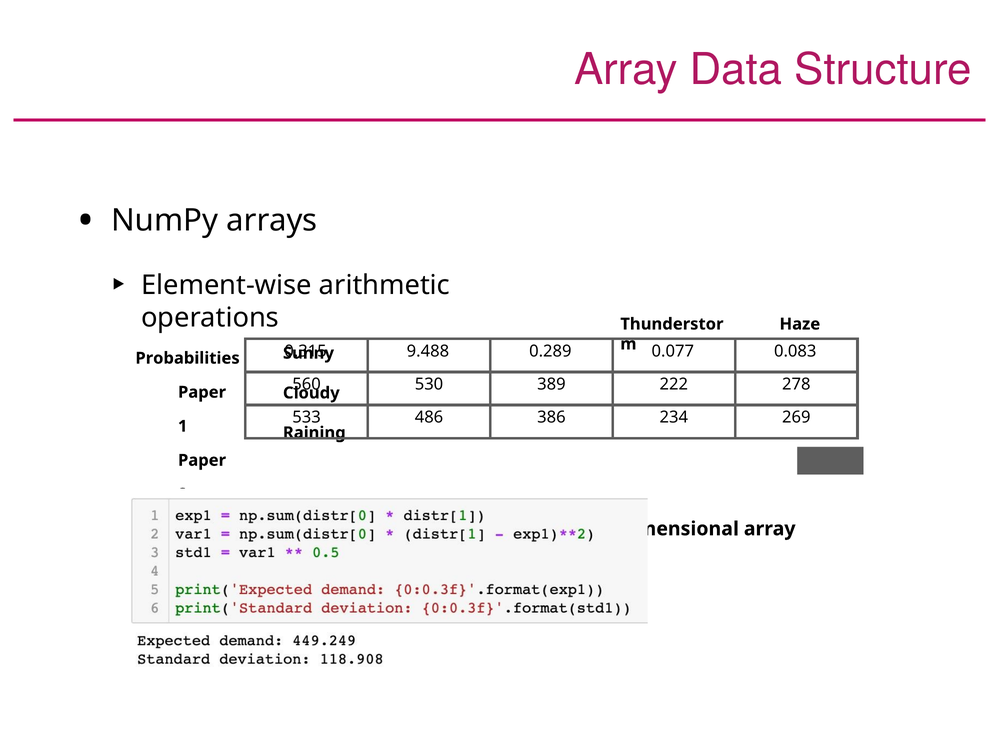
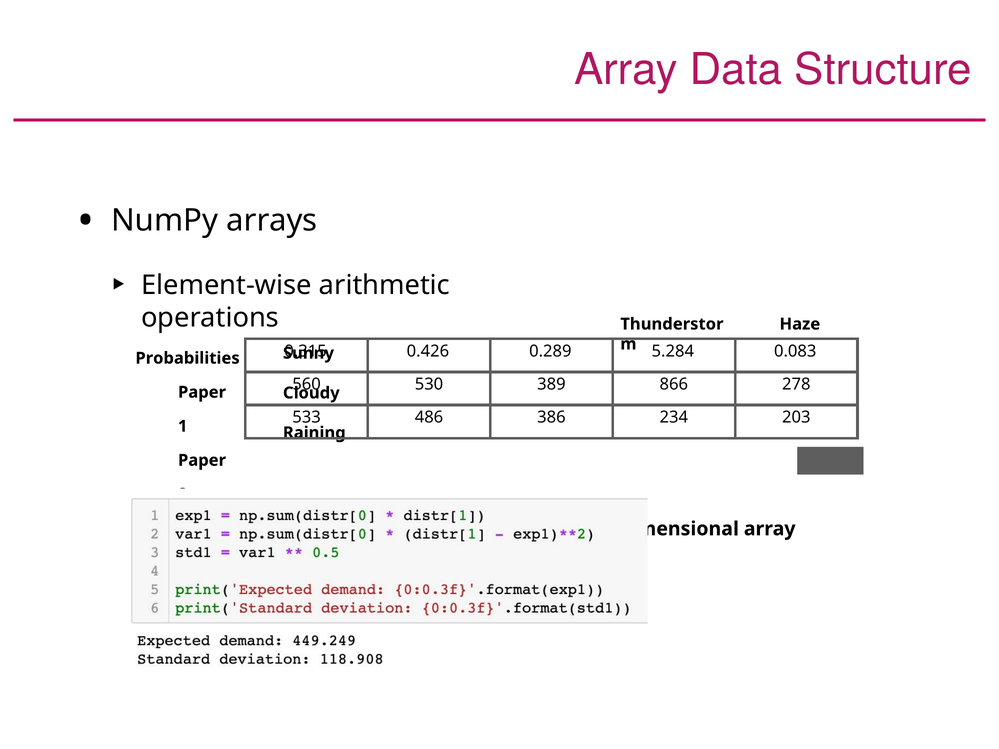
9.488: 9.488 -> 0.426 (428, 351)
0.077: 0.077 -> 5.284 (673, 351)
222: 222 -> 866 (674, 384)
269: 269 -> 203 (796, 417)
